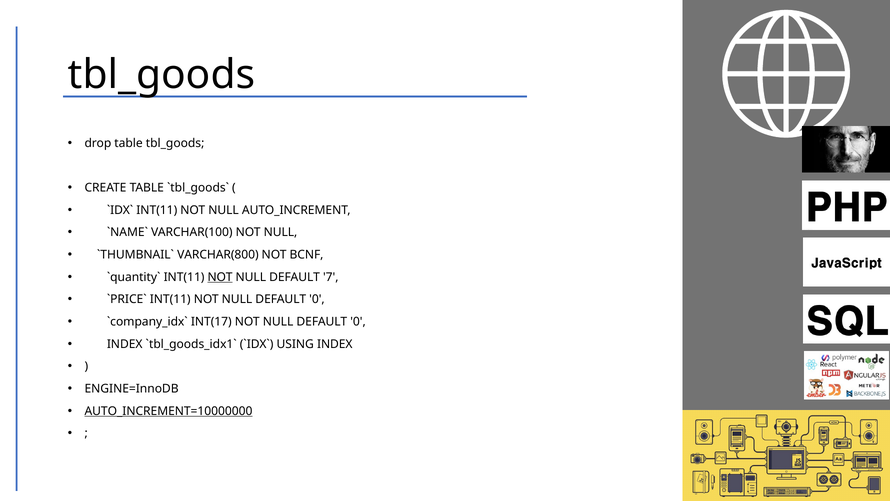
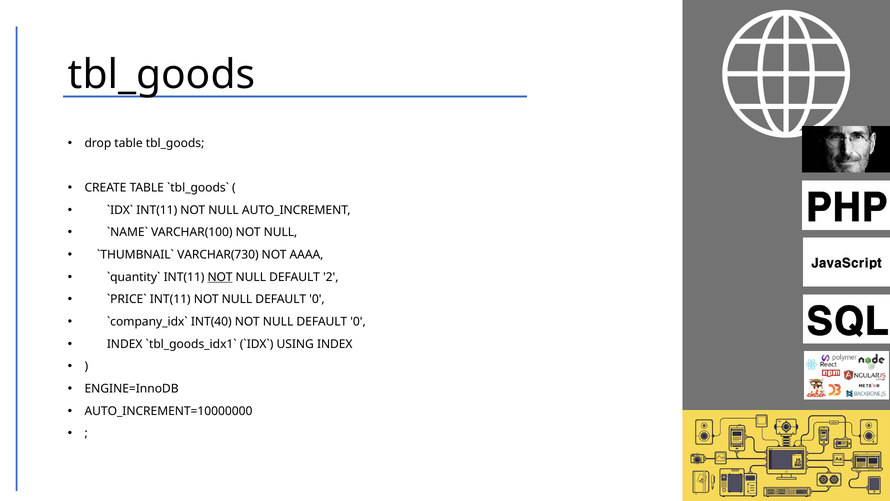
VARCHAR(800: VARCHAR(800 -> VARCHAR(730 (218, 255)
BCNF: BCNF -> AAAA (307, 255)
7: 7 -> 2 (331, 277)
INT(17: INT(17 -> INT(40 (211, 322)
AUTO_INCREMENT=10000000 underline: present -> none (168, 411)
